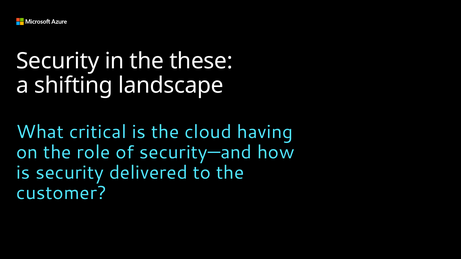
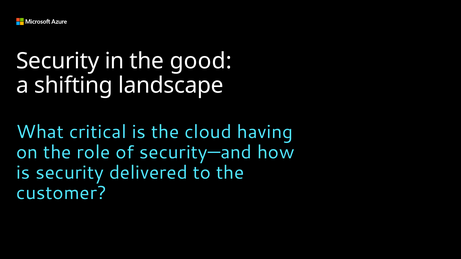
these: these -> good (201, 61)
